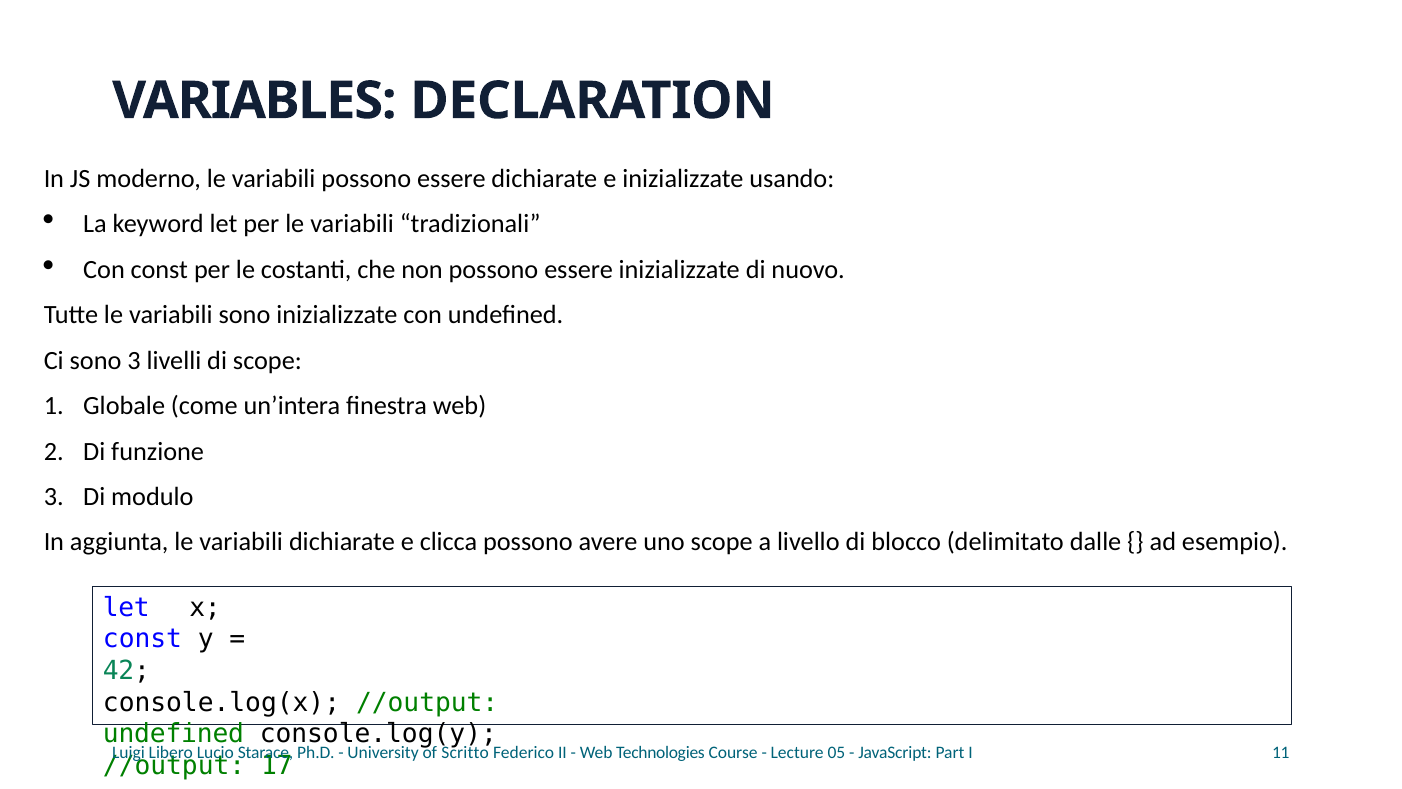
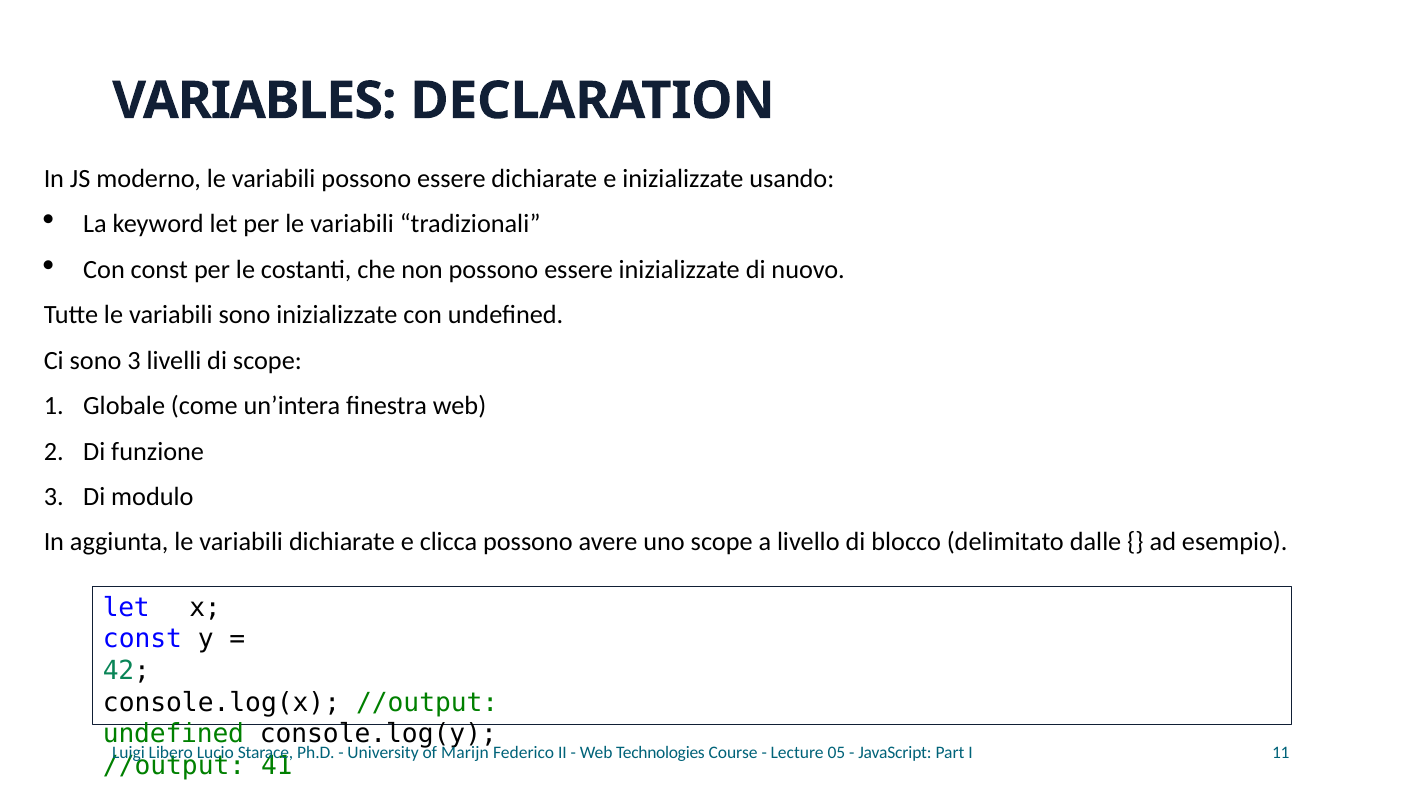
Scritto: Scritto -> Marijn (465, 752)
17: 17 -> 41 (277, 765)
